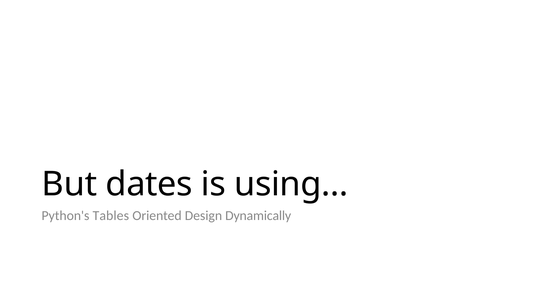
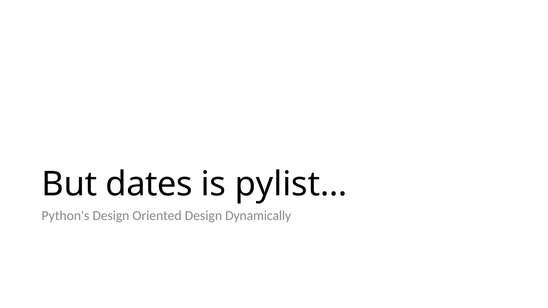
using…: using… -> pylist… (291, 184)
Python's Tables: Tables -> Design (111, 216)
